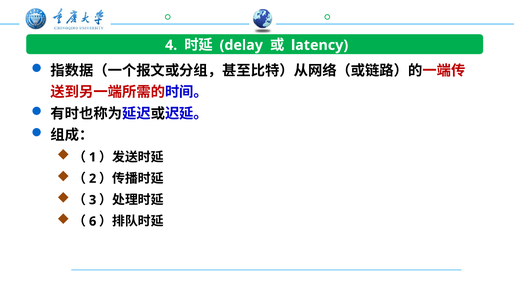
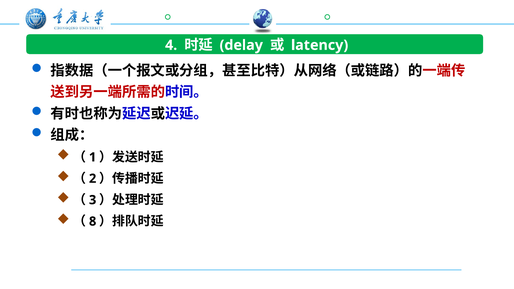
6: 6 -> 8 (93, 221)
